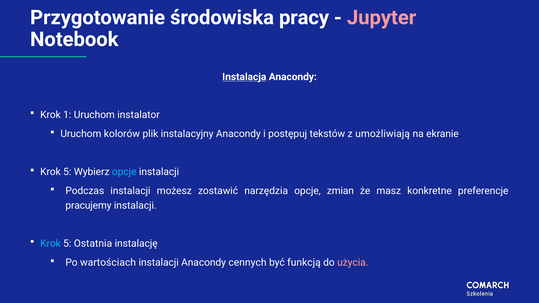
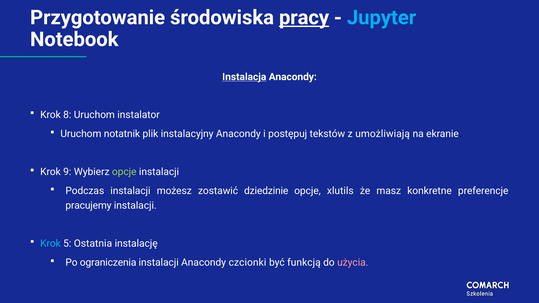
pracy underline: none -> present (304, 18)
Jupyter colour: pink -> light blue (382, 18)
1: 1 -> 8 (67, 115)
kolorów: kolorów -> notatnik (122, 134)
5: 5 -> 9 (67, 172)
opcje colour: light blue -> light green (124, 172)
narzędzia: narzędzia -> dziedzinie (266, 191)
zmian: zmian -> xlutils (340, 191)
wartościach: wartościach -> ograniczenia (108, 263)
cennych: cennych -> czcionki (247, 263)
